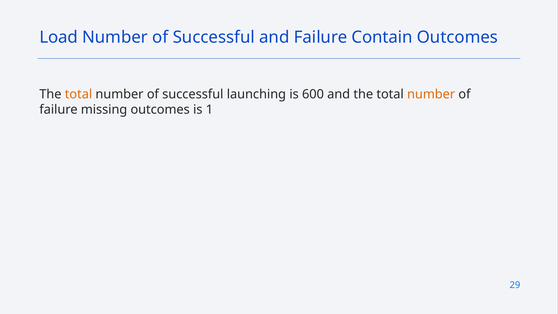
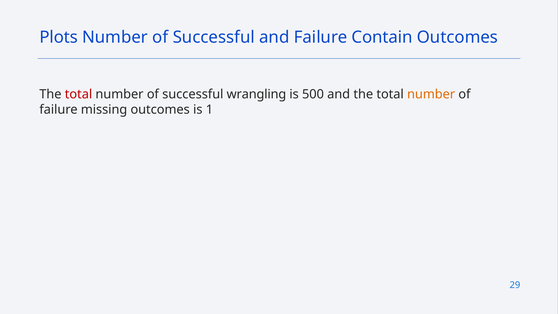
Load: Load -> Plots (59, 37)
total colour: orange -> red (79, 94)
launching: launching -> wrangling (256, 94)
600: 600 -> 500 (313, 94)
